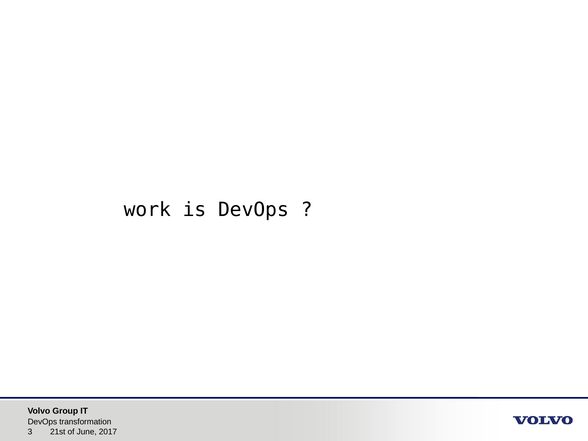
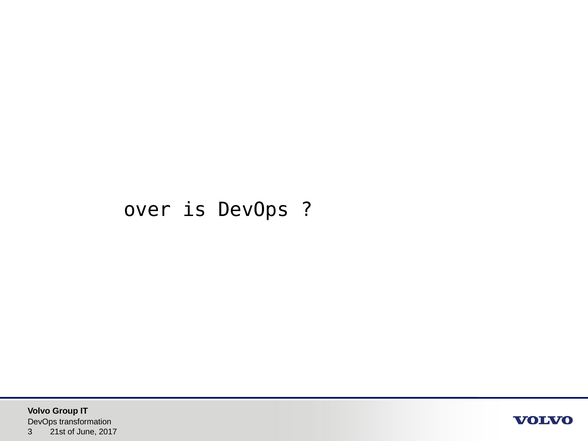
work: work -> over (147, 210)
